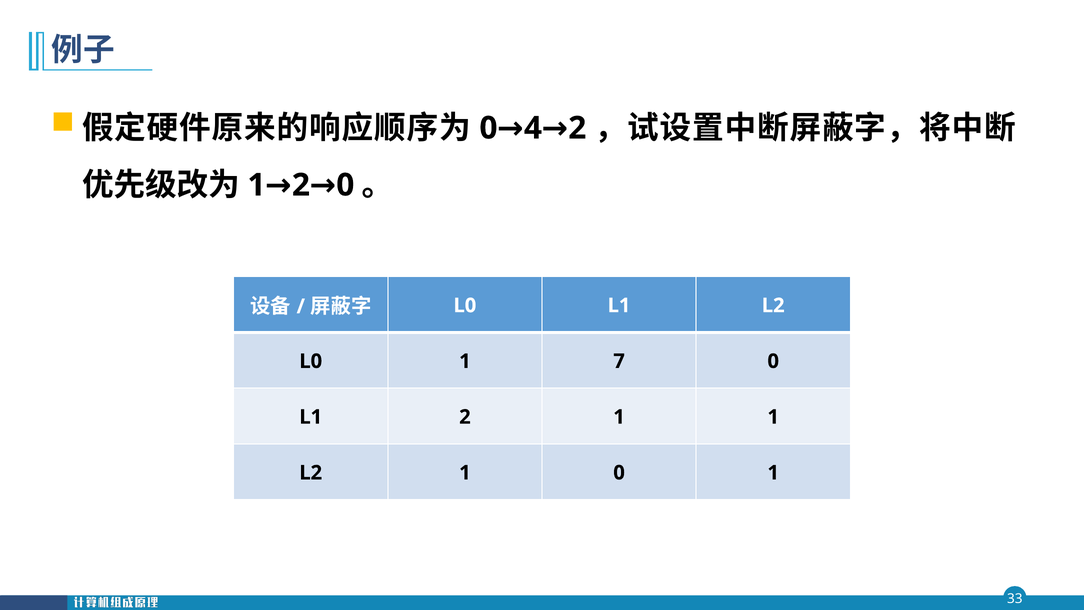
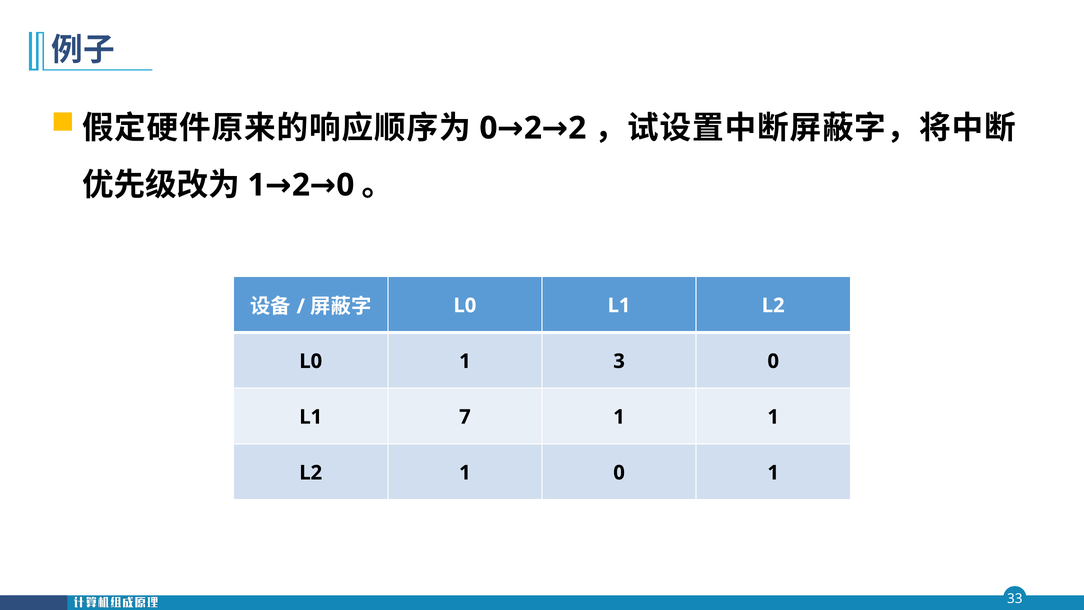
0 4: 4 -> 2 (533, 128)
7: 7 -> 3 (619, 361)
L1 2: 2 -> 7 (465, 417)
